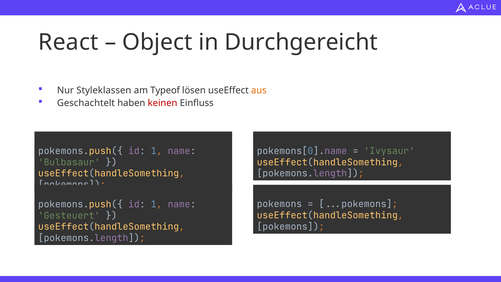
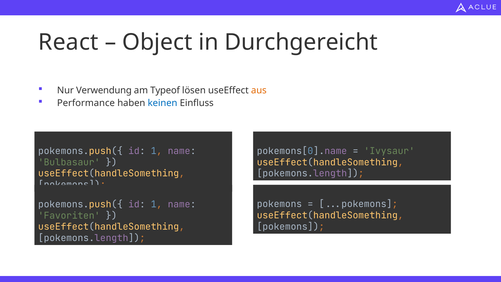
Styleklassen: Styleklassen -> Verwendung (104, 90)
Geschachtelt: Geschachtelt -> Performance (86, 103)
keinen colour: red -> blue (163, 103)
Gesteuert: Gesteuert -> Favoriten (69, 215)
